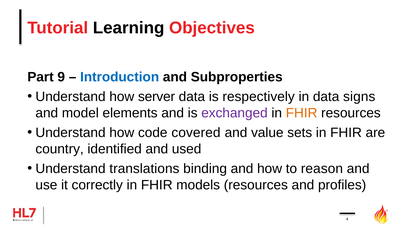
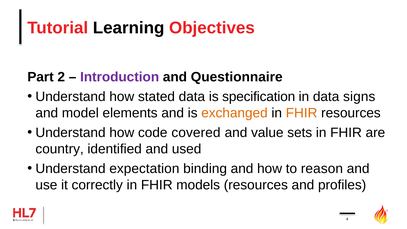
9: 9 -> 2 (61, 77)
Introduction colour: blue -> purple (120, 77)
Subproperties: Subproperties -> Questionnaire (237, 77)
server: server -> stated (156, 97)
respectively: respectively -> specification (259, 97)
exchanged colour: purple -> orange (234, 113)
translations: translations -> expectation (144, 169)
